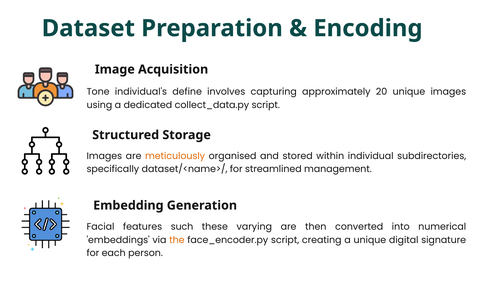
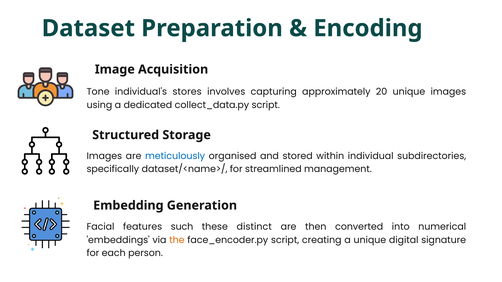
define: define -> stores (187, 92)
meticulously colour: orange -> blue (175, 156)
varying: varying -> distinct (254, 227)
